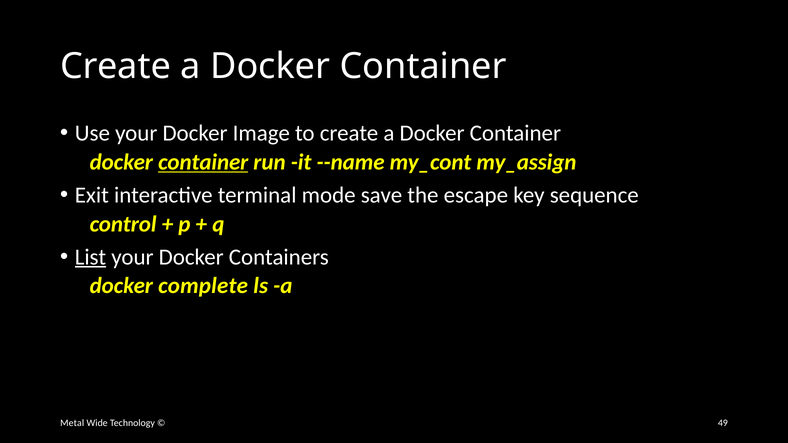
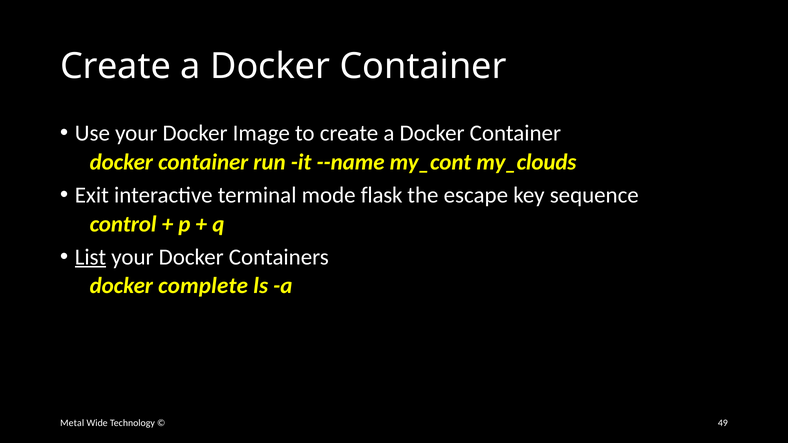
container underline: present -> none (203, 162)
my_assign: my_assign -> my_clouds (526, 162)
save: save -> flask (382, 195)
